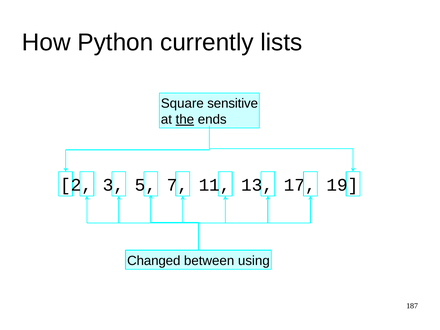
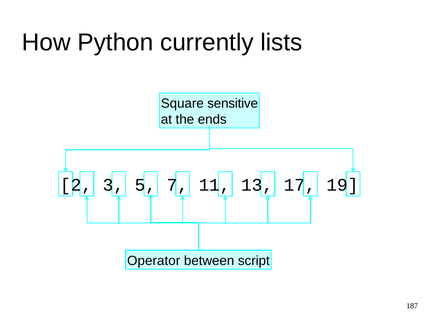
the underline: present -> none (185, 119)
Changed: Changed -> Operator (154, 261)
using: using -> script (254, 261)
